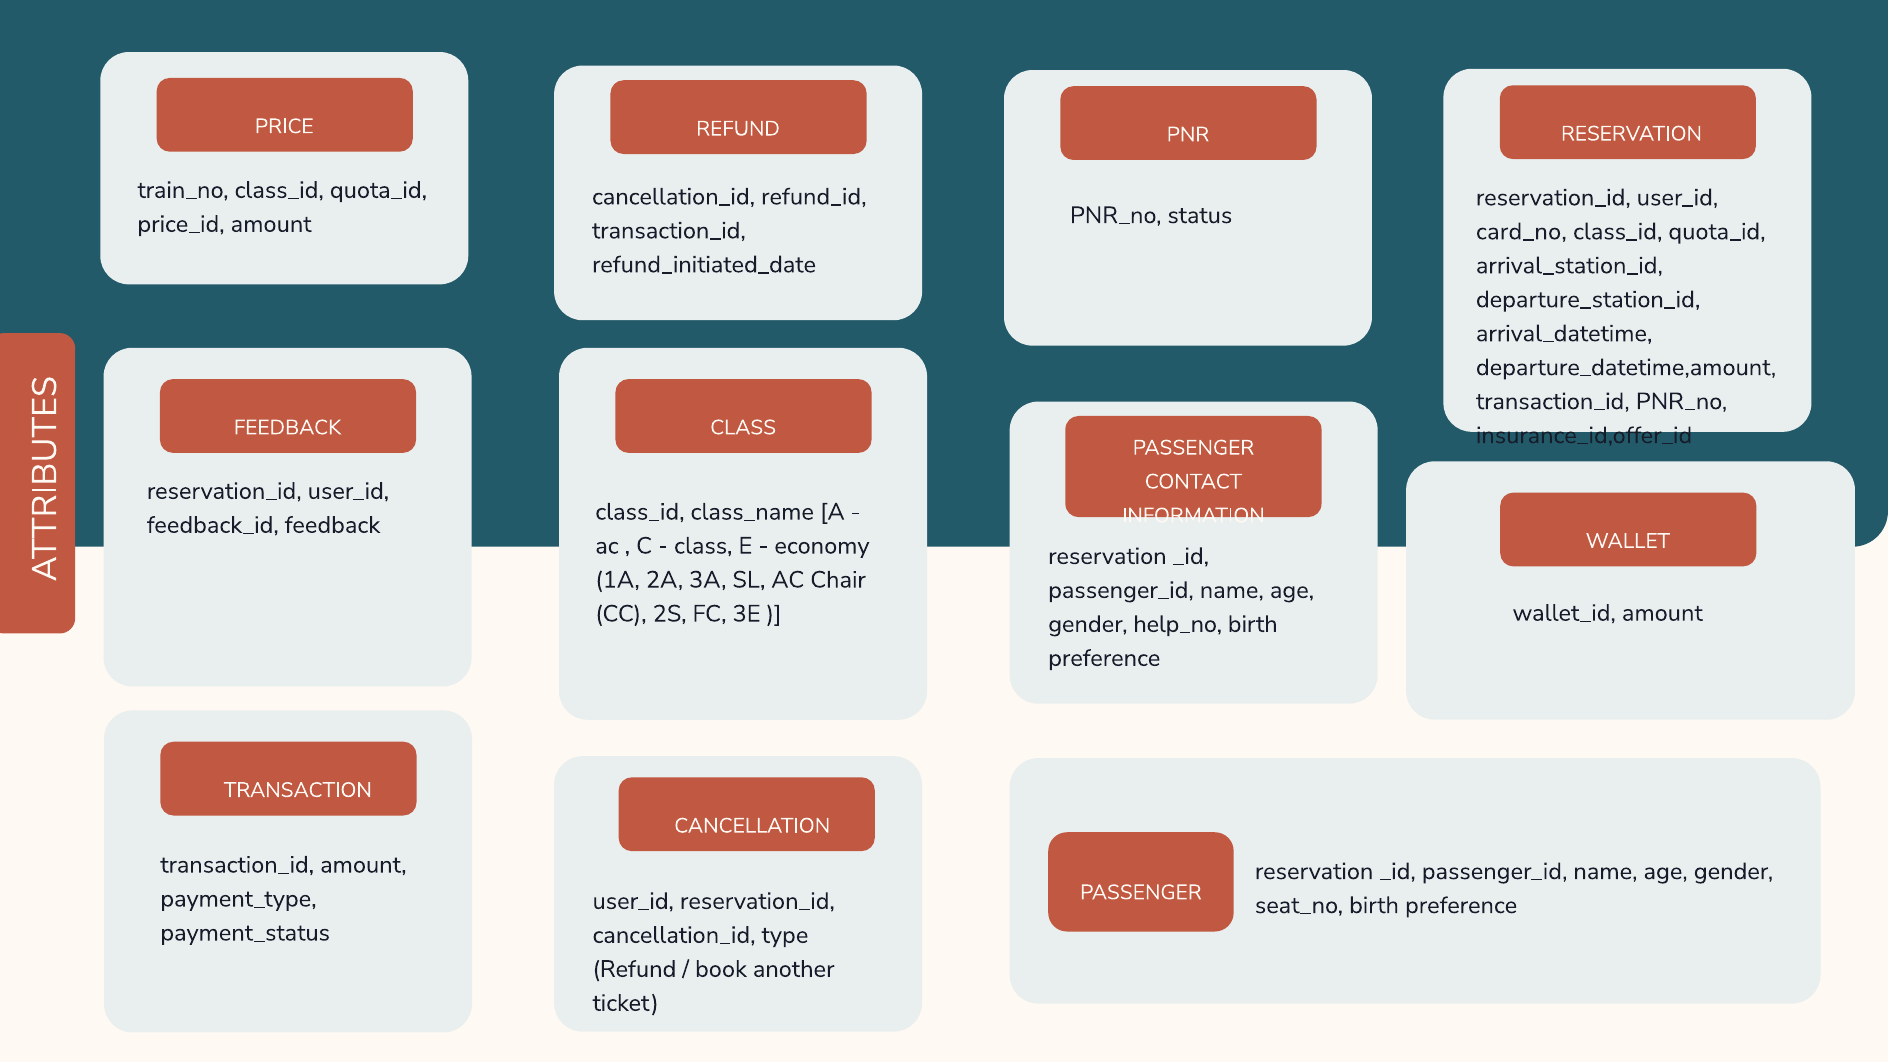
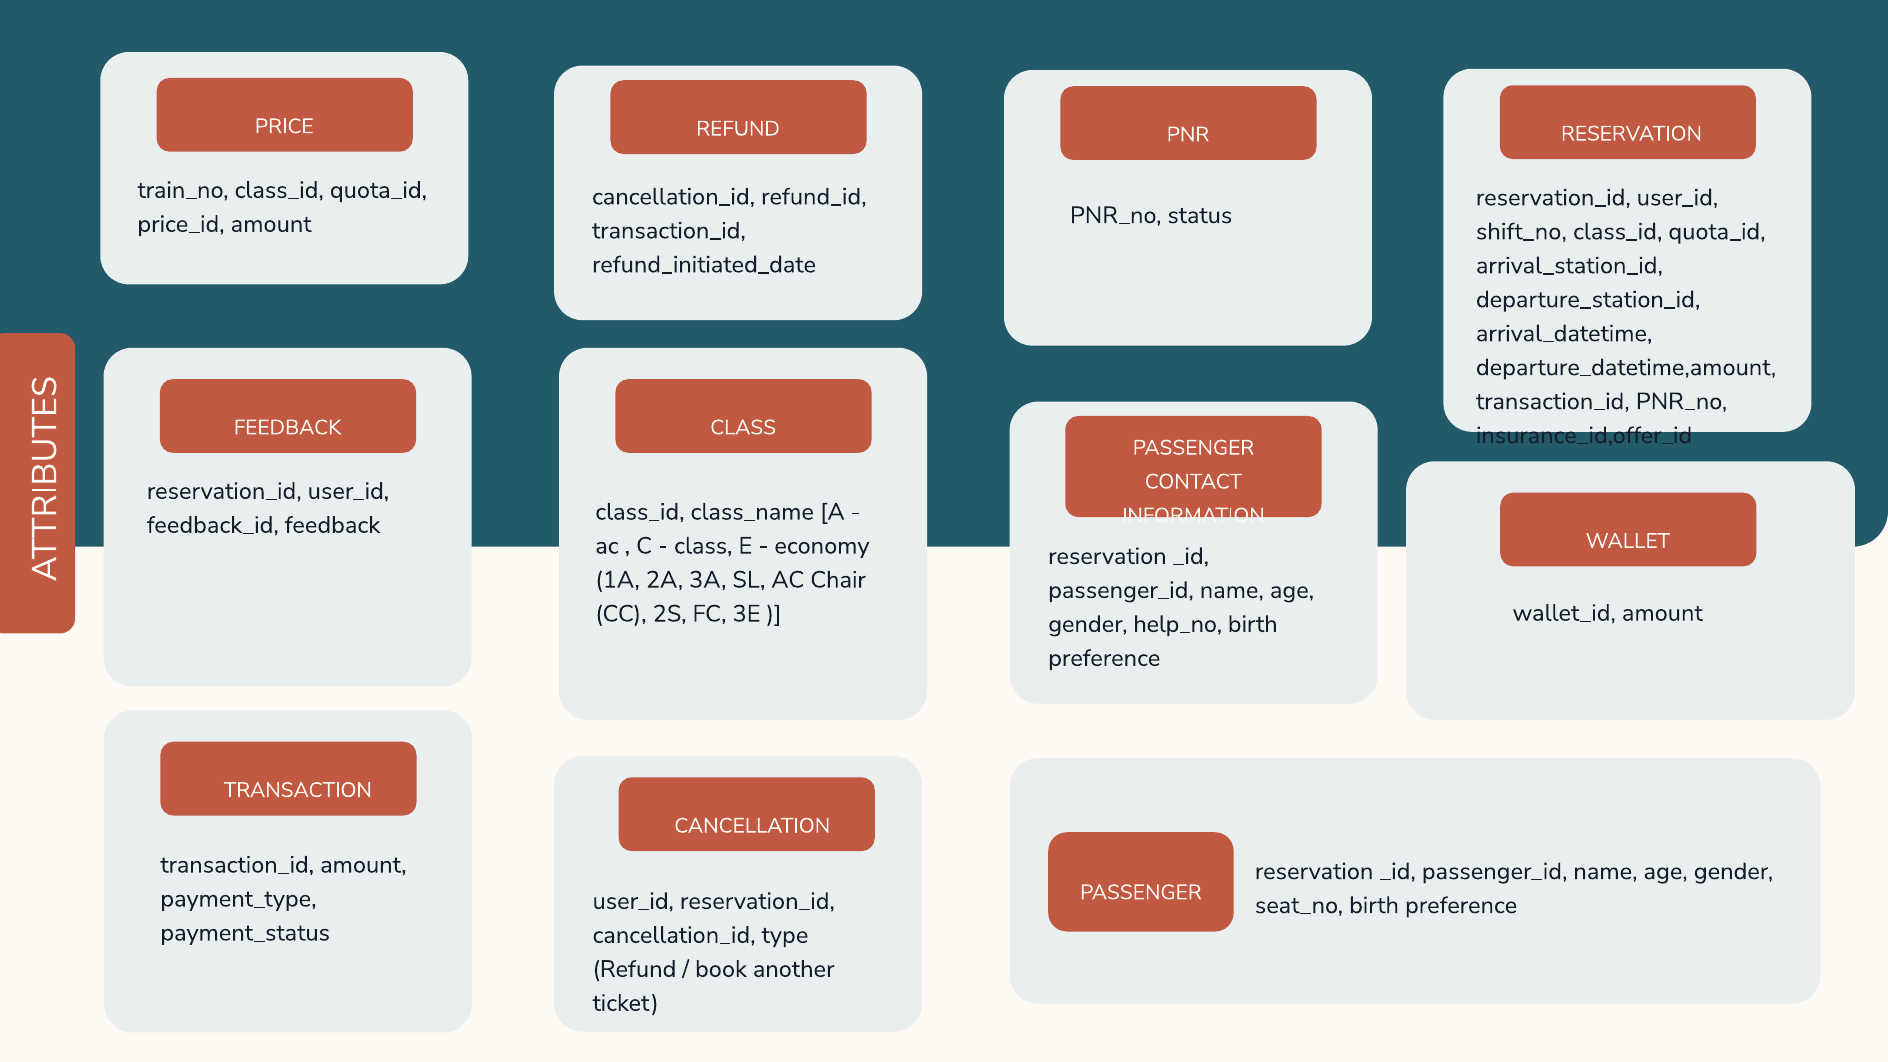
card_no: card_no -> shift_no (1521, 232)
